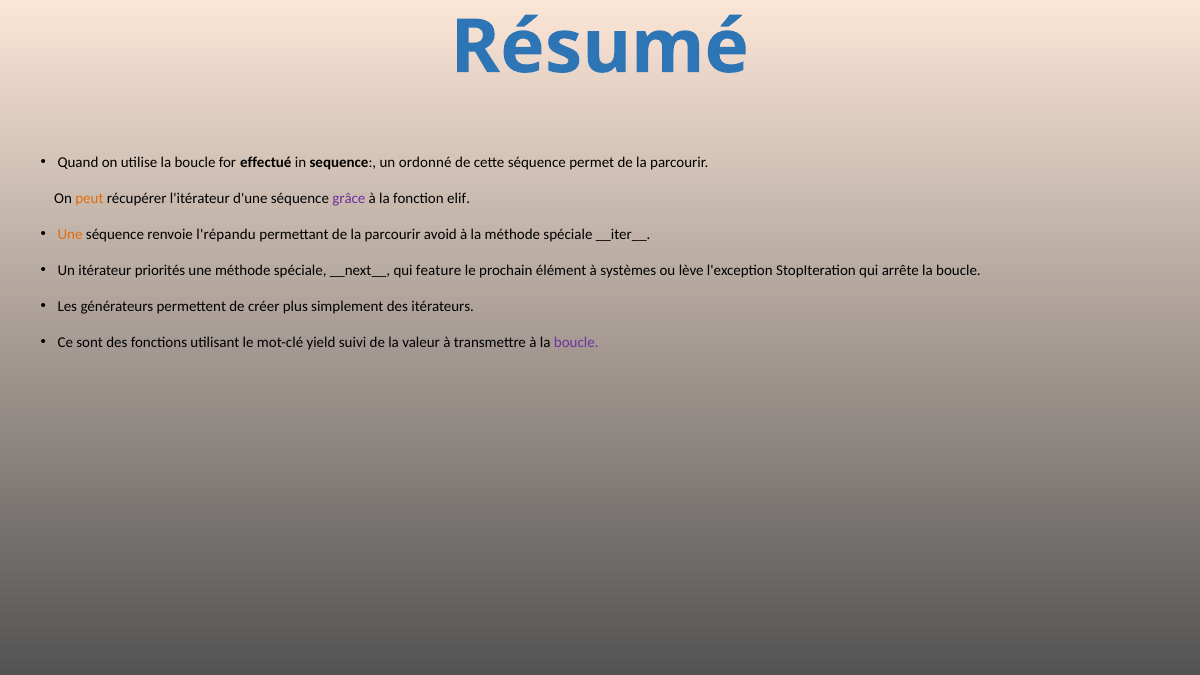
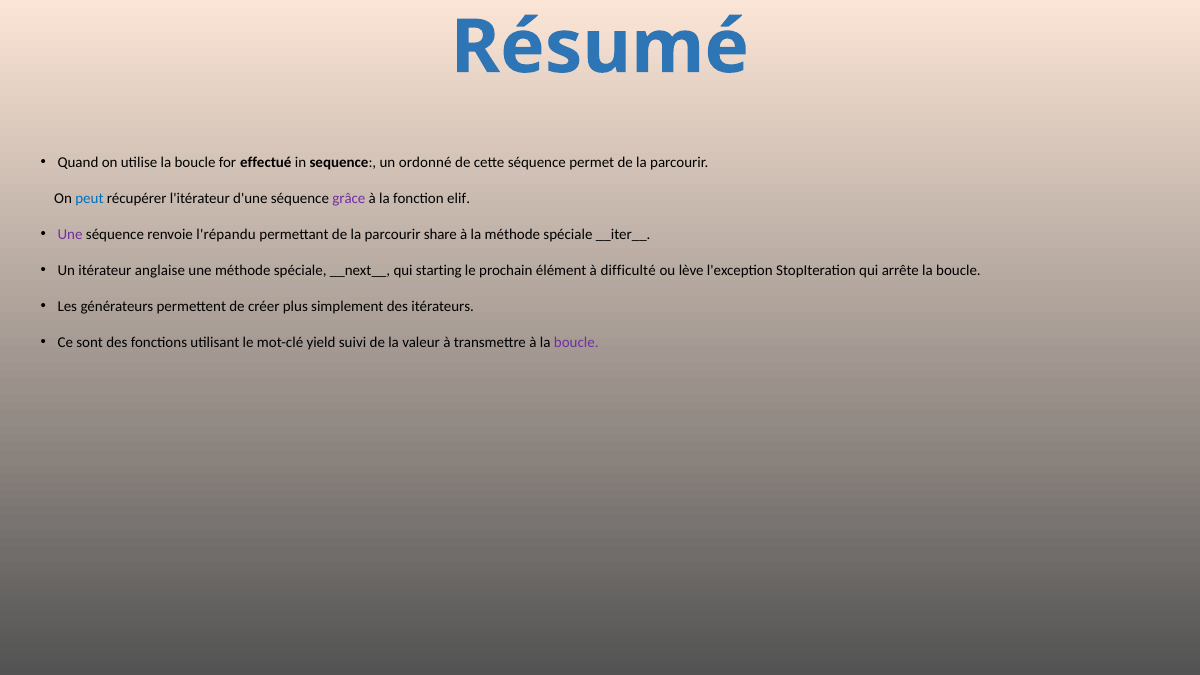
peut colour: orange -> blue (89, 198)
Une colour: orange -> purple (70, 234)
avoid: avoid -> share (440, 234)
priorités: priorités -> anglaise (160, 270)
feature: feature -> starting (439, 270)
systèmes: systèmes -> difficulté (628, 270)
